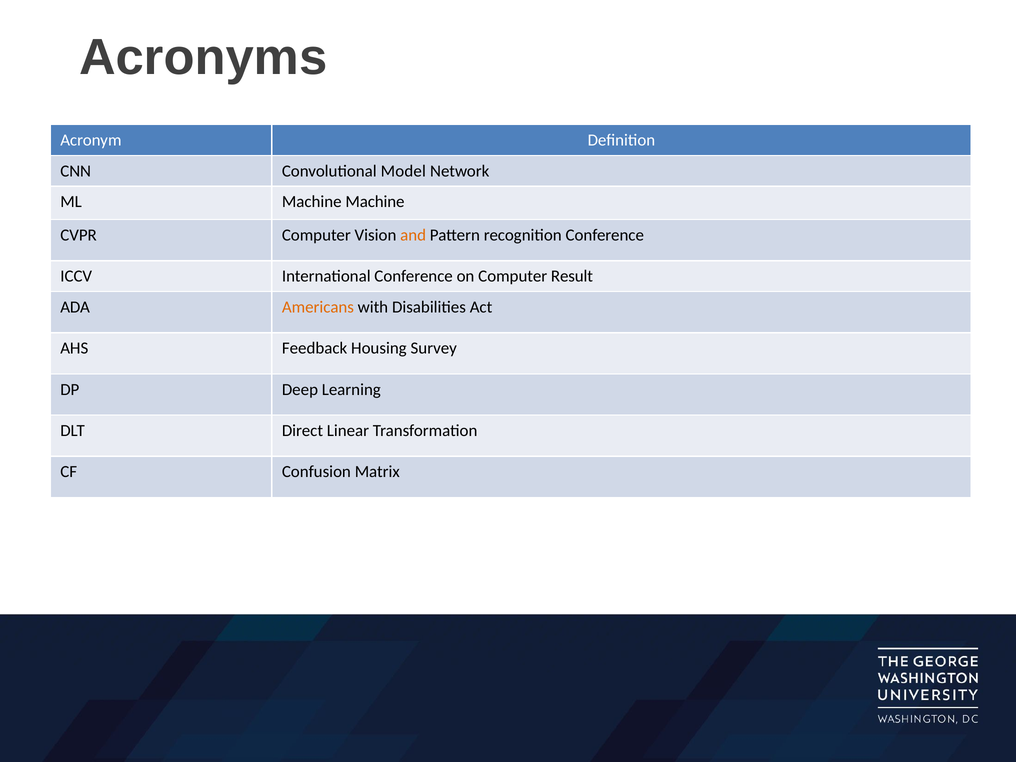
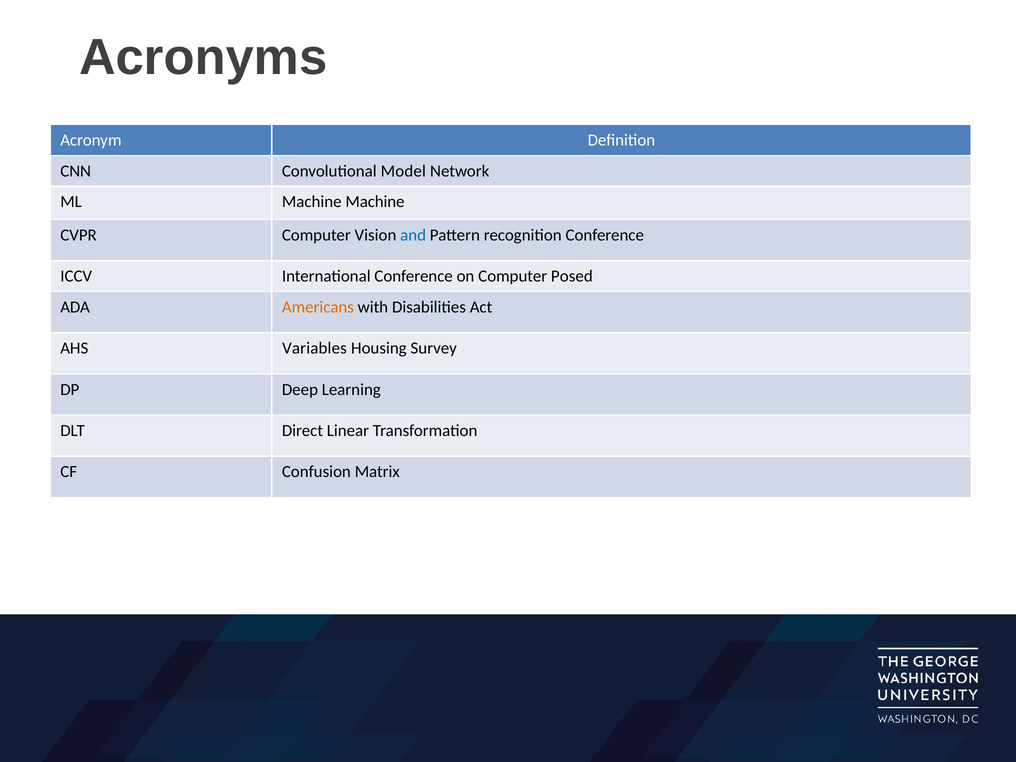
and colour: orange -> blue (413, 235)
Result: Result -> Posed (572, 276)
Feedback: Feedback -> Variables (315, 348)
